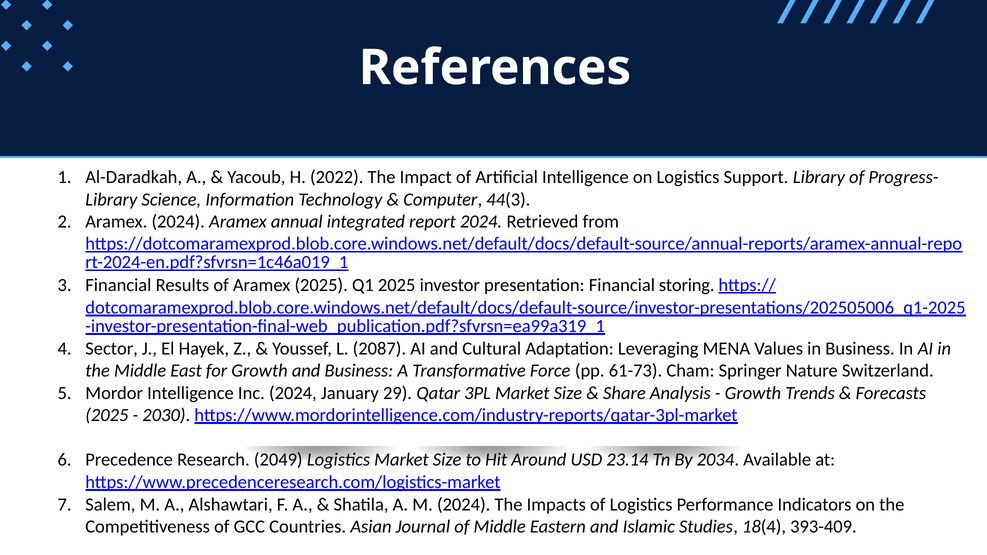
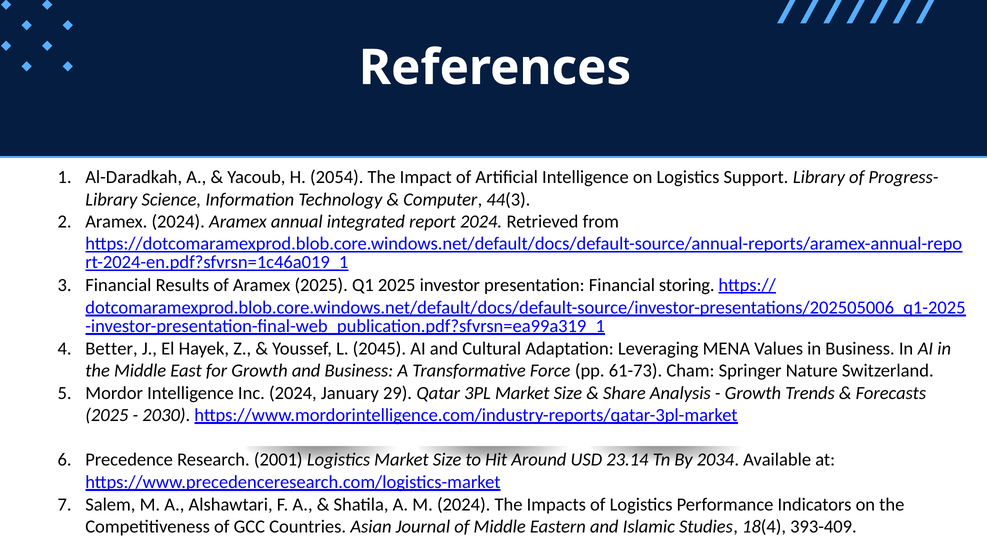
2022: 2022 -> 2054 (337, 177)
Sector: Sector -> Better (112, 349)
2087: 2087 -> 2045 (379, 349)
2049: 2049 -> 2001 (278, 460)
